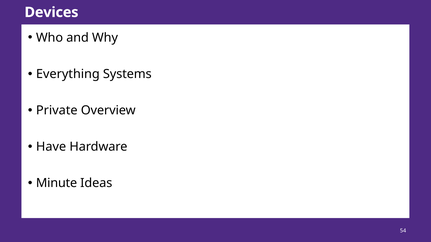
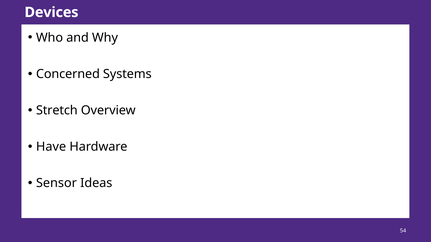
Everything: Everything -> Concerned (68, 74)
Private: Private -> Stretch (57, 111)
Minute: Minute -> Sensor (56, 183)
